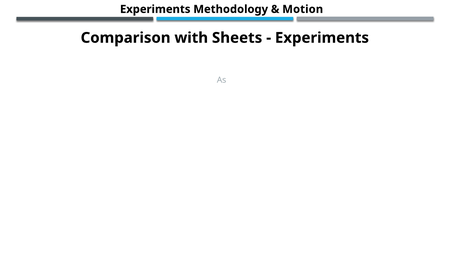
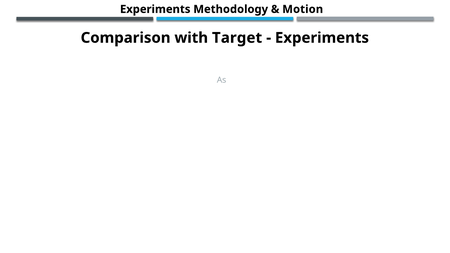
Sheets: Sheets -> Target (237, 38)
